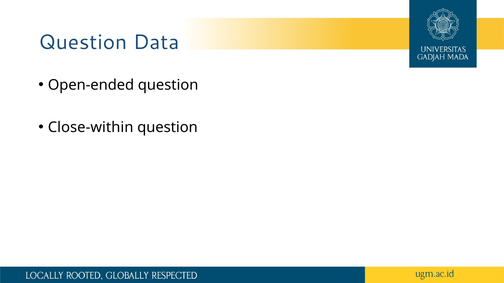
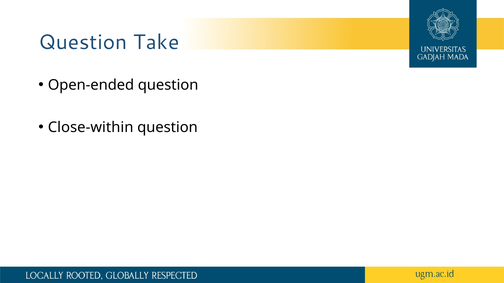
Data: Data -> Take (156, 42)
